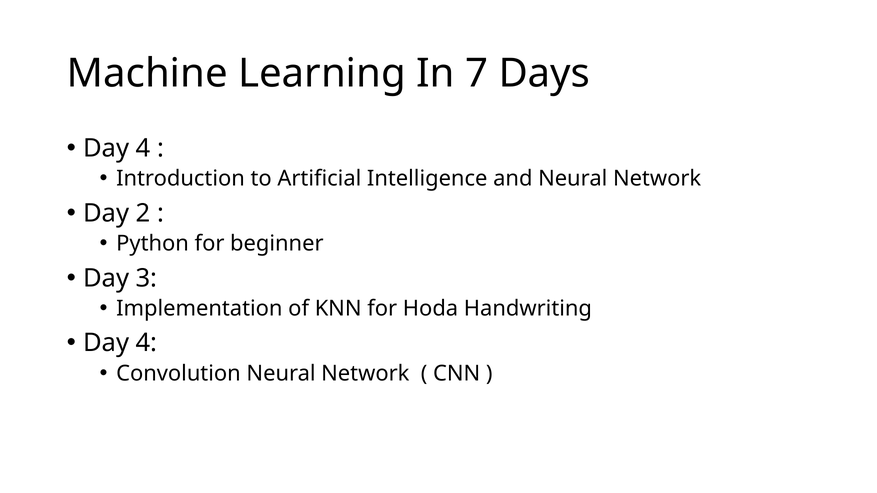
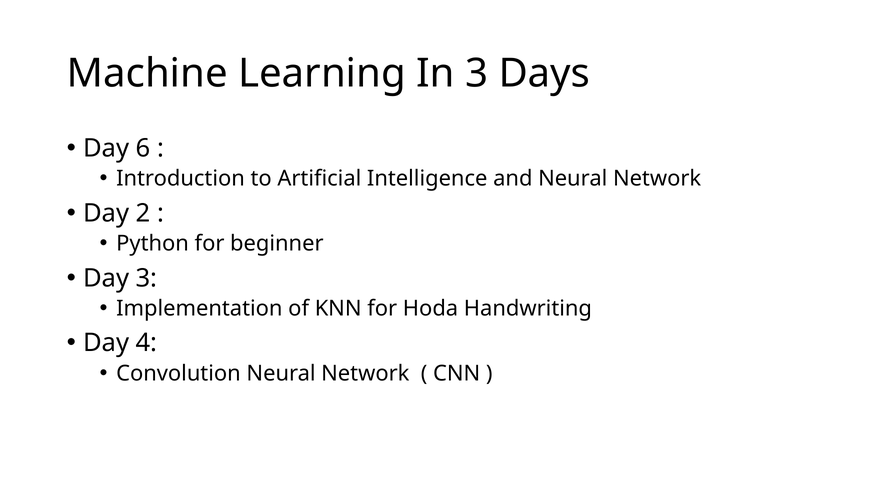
In 7: 7 -> 3 (477, 74)
4: 4 -> 6 (143, 148)
